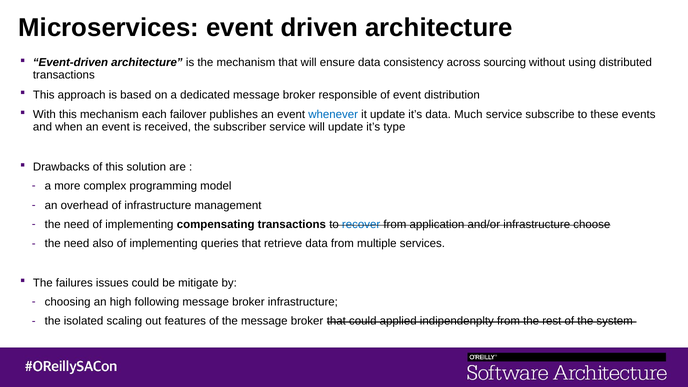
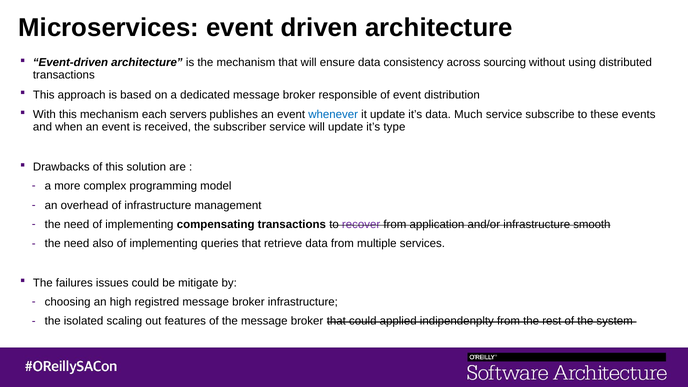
failover: failover -> servers (188, 115)
recover colour: blue -> purple (361, 224)
choose: choose -> smooth (592, 224)
following: following -> registred (157, 302)
